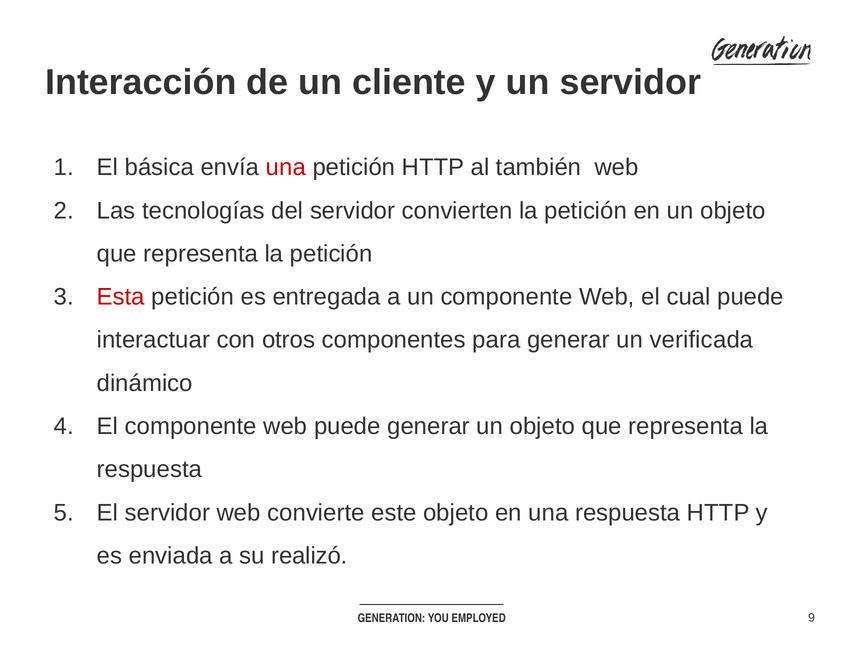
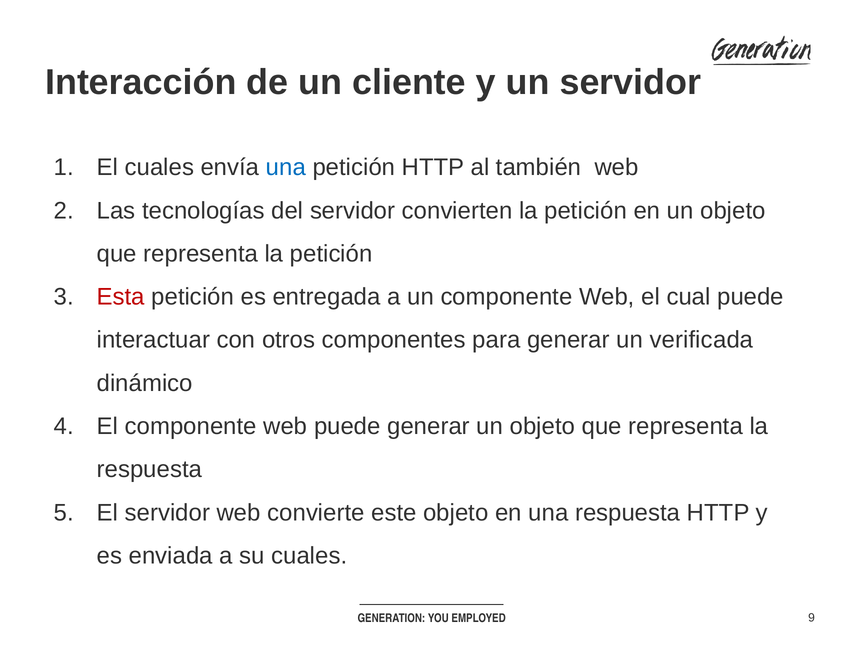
El básica: básica -> cuales (159, 167)
una colour: red -> blue (286, 167)
su realizó: realizó -> cuales (309, 555)
